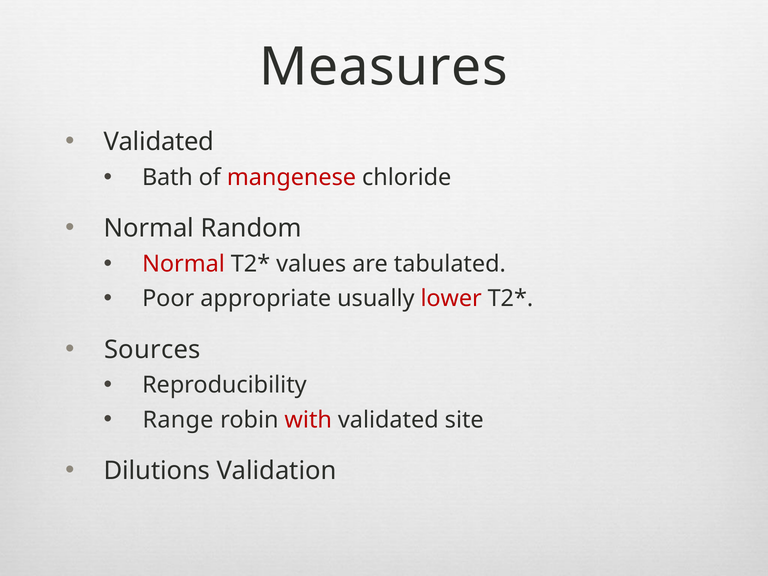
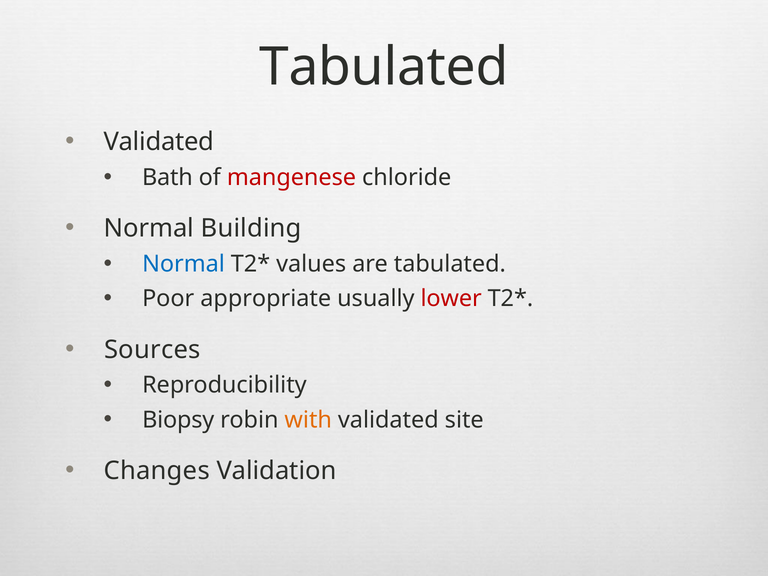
Measures: Measures -> Tabulated (384, 67)
Random: Random -> Building (251, 228)
Normal colour: red -> blue (183, 264)
Range: Range -> Biopsy (178, 420)
with colour: red -> orange (308, 420)
Dilutions: Dilutions -> Changes (157, 471)
